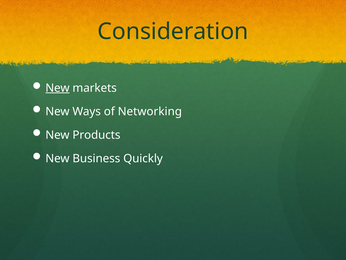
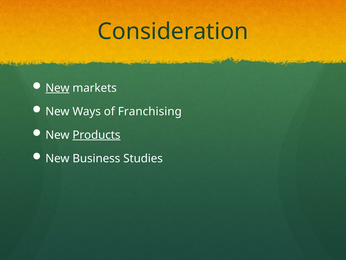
Networking: Networking -> Franchising (150, 111)
Products underline: none -> present (96, 135)
Quickly: Quickly -> Studies (143, 158)
